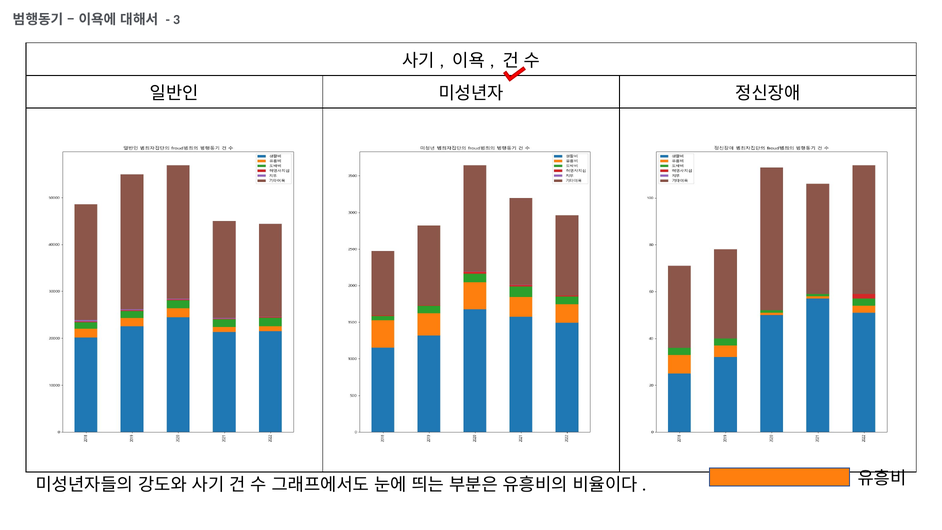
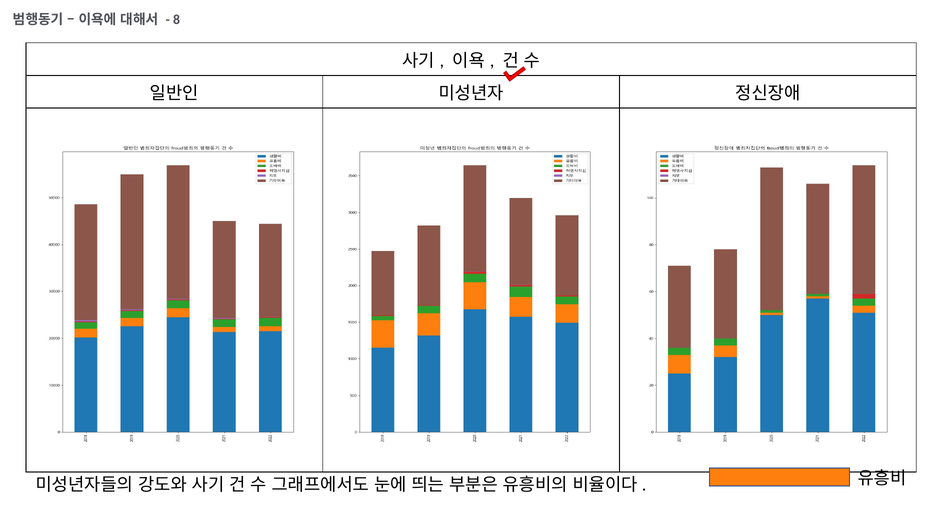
3: 3 -> 8 (176, 20)
